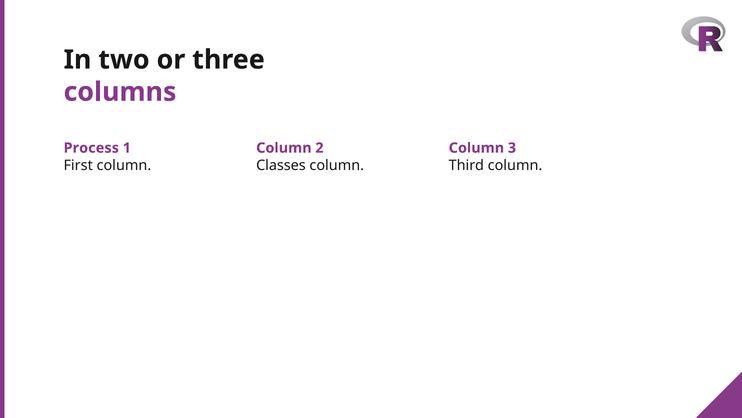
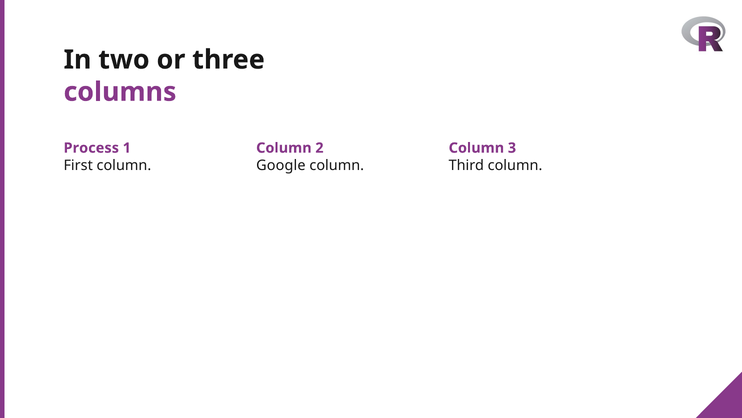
Classes: Classes -> Google (281, 165)
